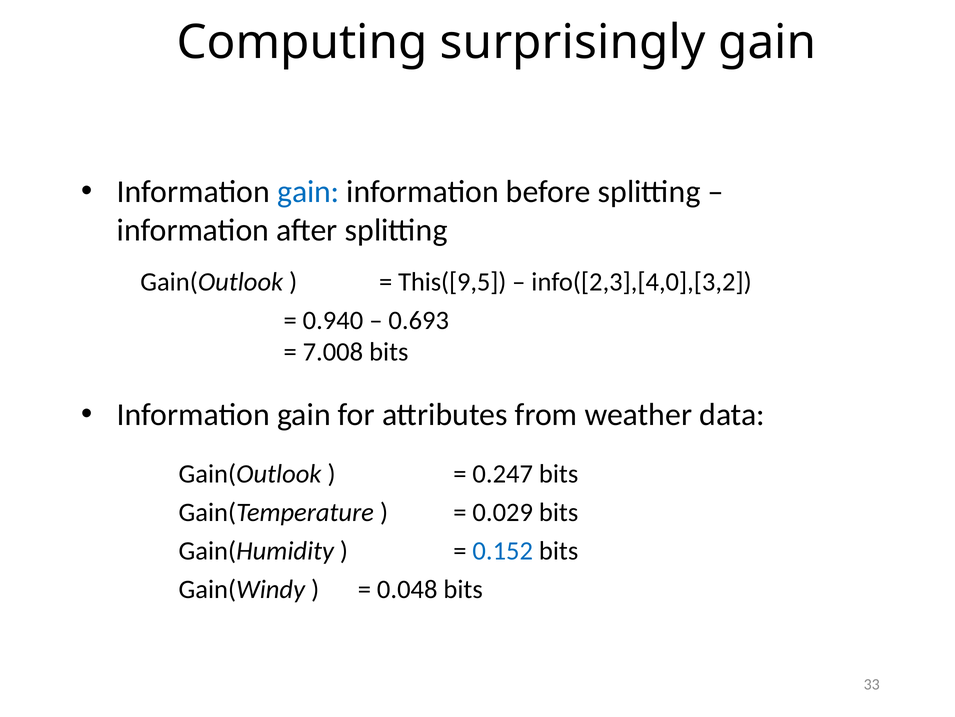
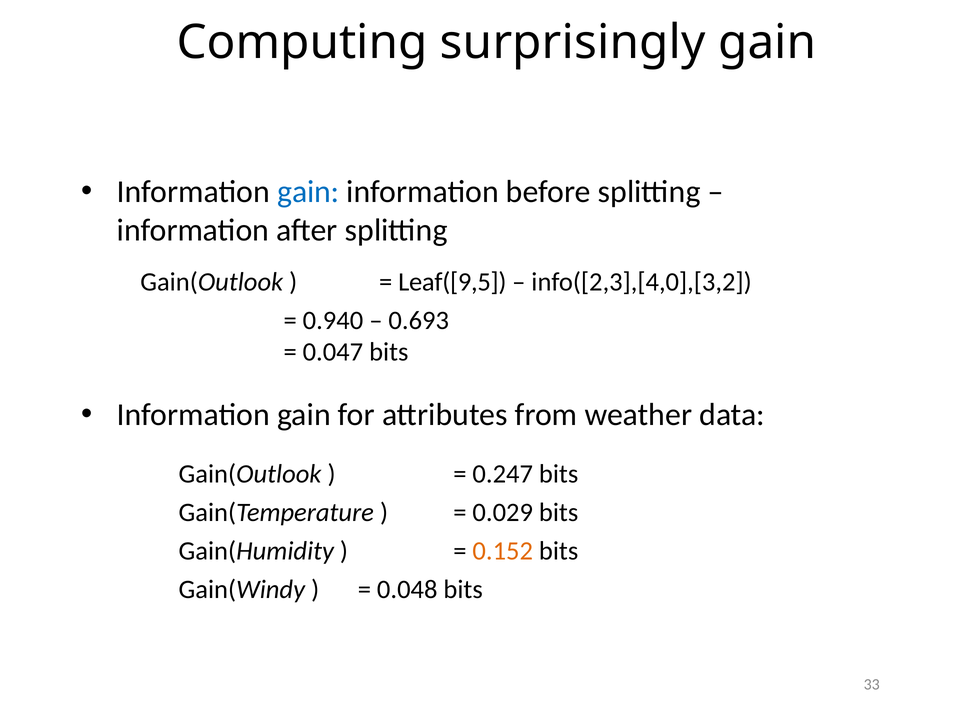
This([9,5: This([9,5 -> Leaf([9,5 (452, 281)
7.008: 7.008 -> 0.047 (333, 352)
0.152 colour: blue -> orange (503, 550)
